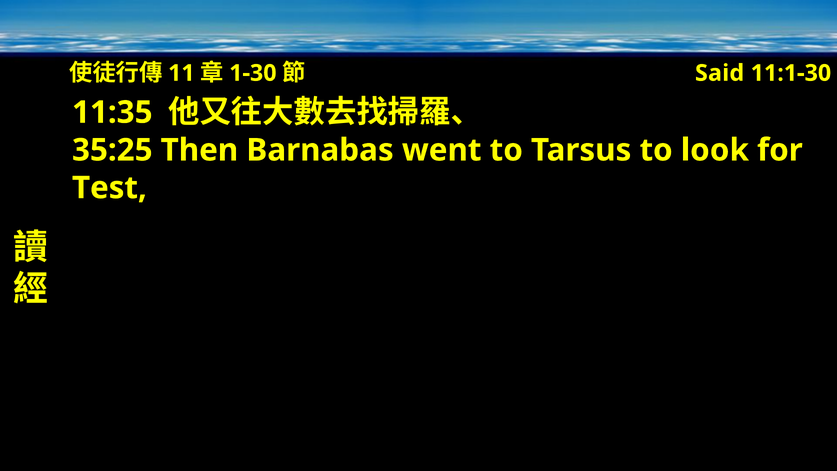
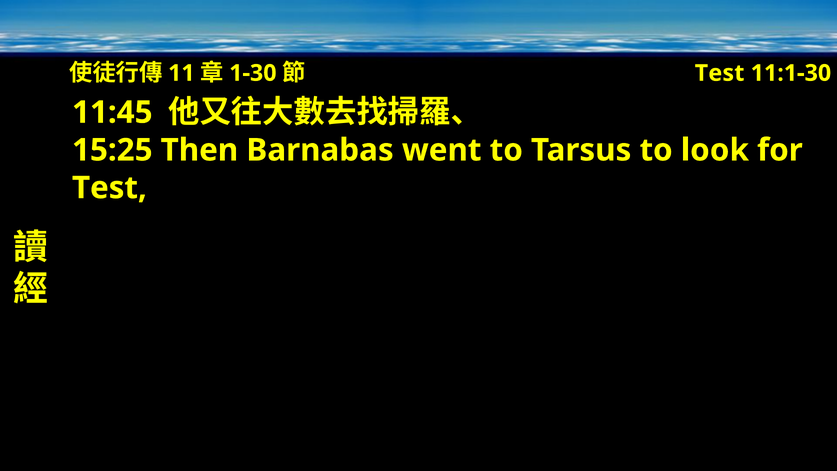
Said: Said -> Test (720, 73)
11:35: 11:35 -> 11:45 (112, 112)
35:25: 35:25 -> 15:25 (112, 150)
